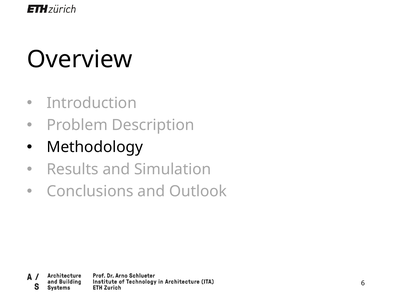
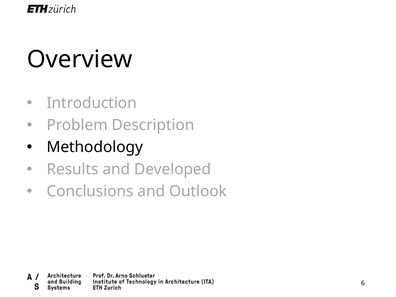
Simulation: Simulation -> Developed (173, 169)
